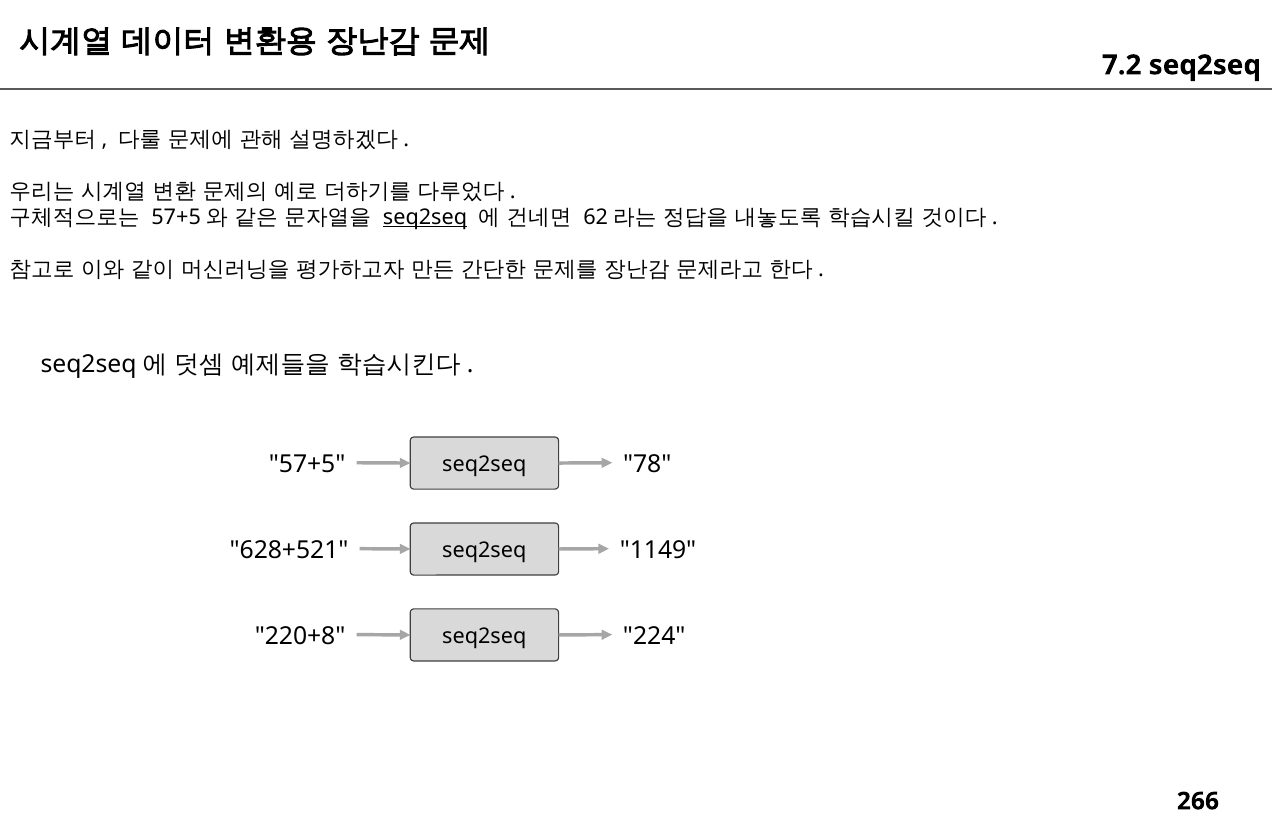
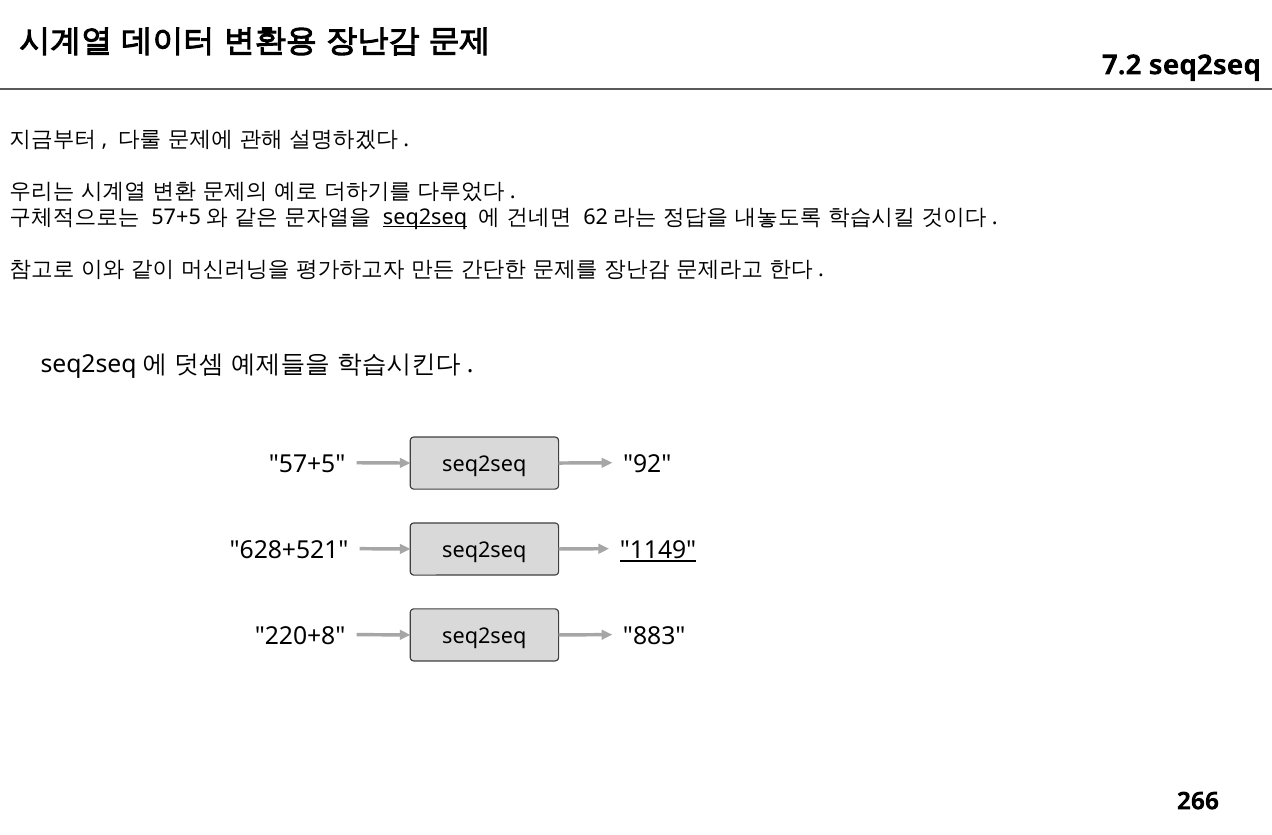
78: 78 -> 92 (647, 465)
1149 underline: none -> present (658, 551)
224: 224 -> 883 (654, 637)
